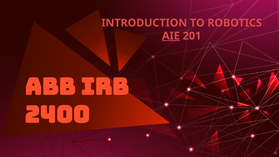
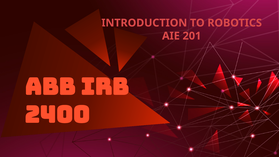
AIE underline: present -> none (171, 36)
